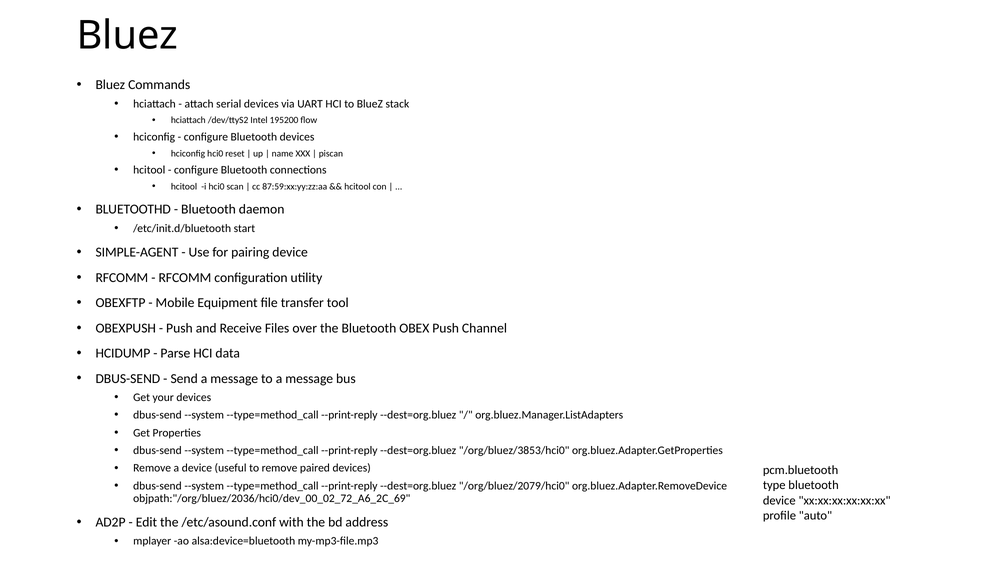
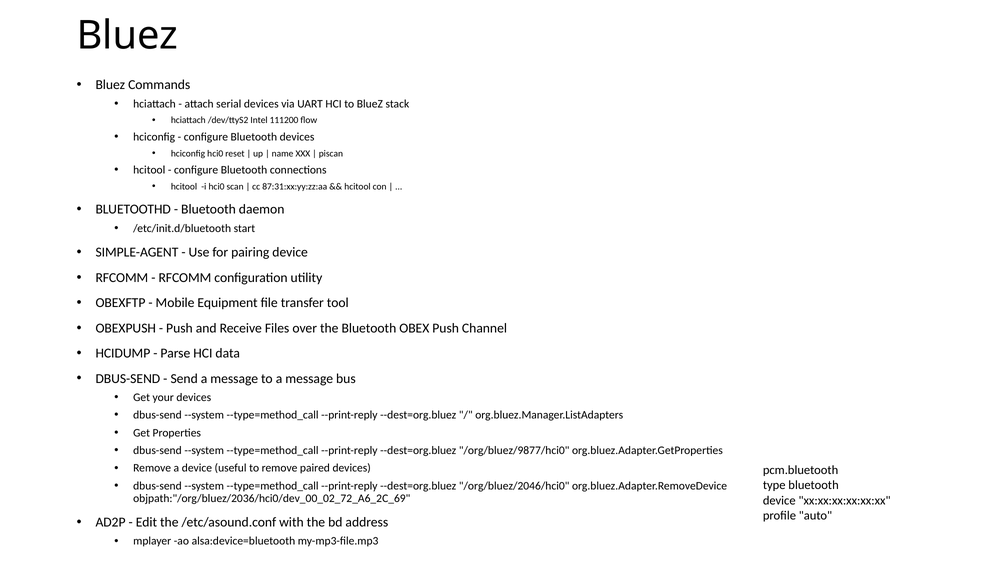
195200: 195200 -> 111200 (284, 120)
87:59:xx:yy:zz:aa: 87:59:xx:yy:zz:aa -> 87:31:xx:yy:zz:aa (295, 186)
/org/bluez/3853/hci0: /org/bluez/3853/hci0 -> /org/bluez/9877/hci0 (514, 450)
/org/bluez/2079/hci0: /org/bluez/2079/hci0 -> /org/bluez/2046/hci0 (514, 485)
